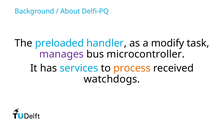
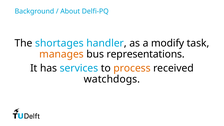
preloaded: preloaded -> shortages (59, 43)
manages colour: purple -> orange (61, 54)
microcontroller: microcontroller -> representations (146, 54)
